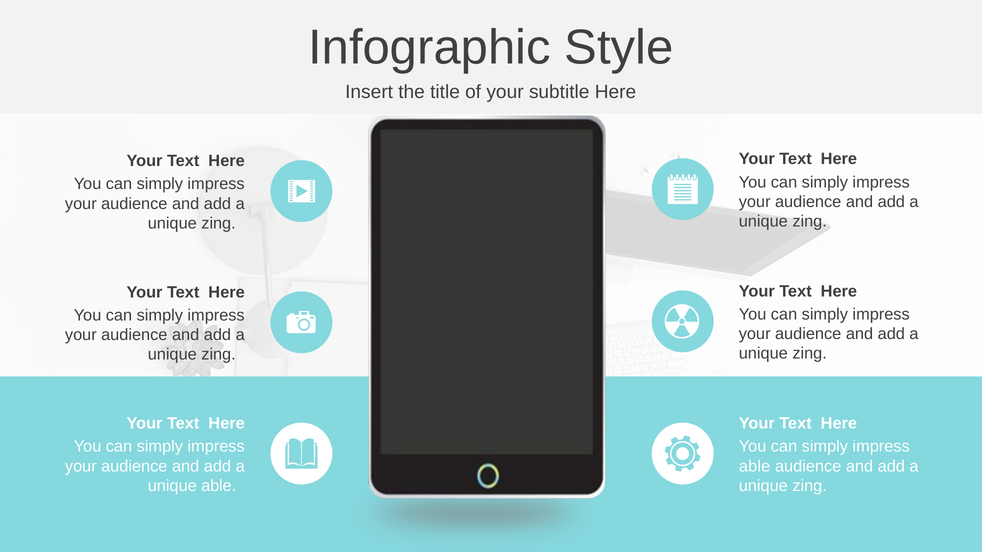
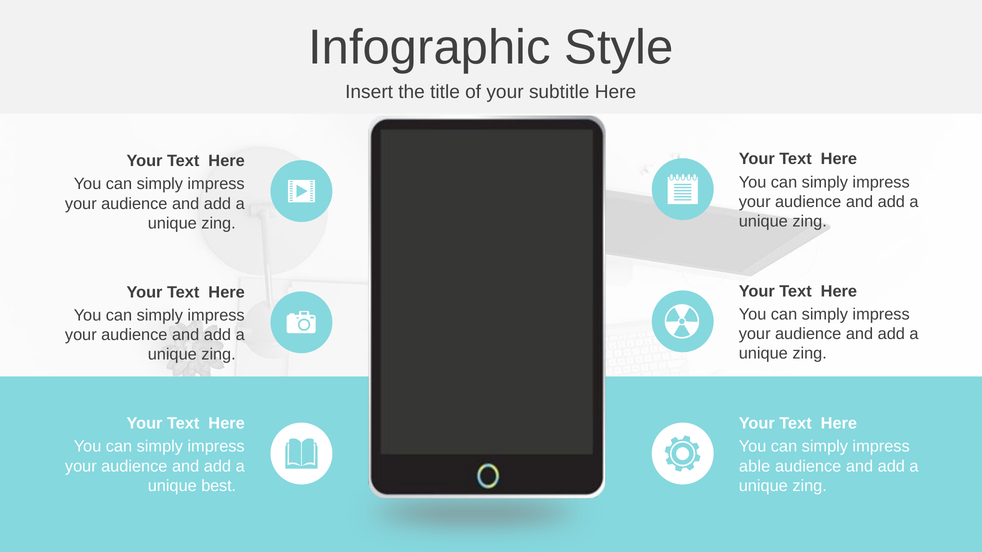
unique able: able -> best (219, 486)
